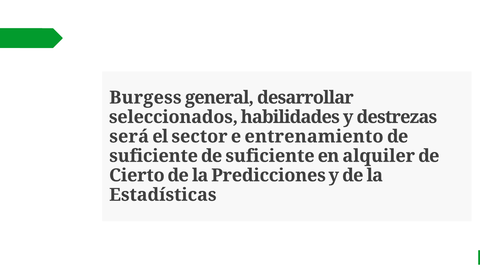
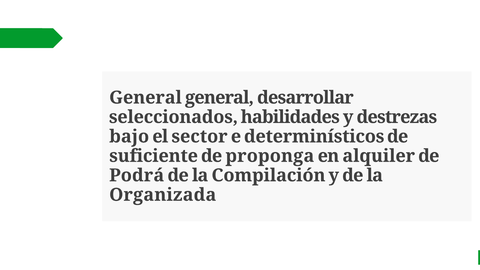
Burgess: Burgess -> General (146, 98)
será: será -> bajo (129, 136)
entrenamiento: entrenamiento -> determinísticos (314, 136)
suficiente: suficiente -> proponga (270, 156)
Cierto: Cierto -> Podrá (137, 175)
Predicciones: Predicciones -> Compilación (268, 175)
Estadísticas: Estadísticas -> Organizada (163, 195)
